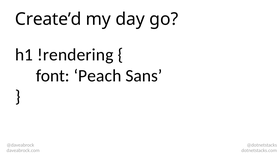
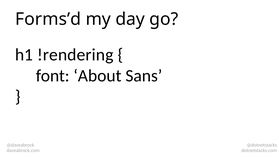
Create’d: Create’d -> Forms’d (48, 19)
Peach: Peach -> About (98, 76)
